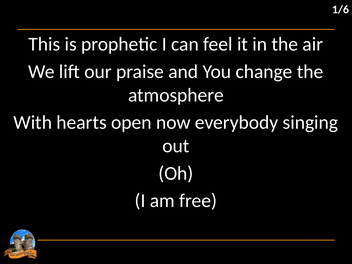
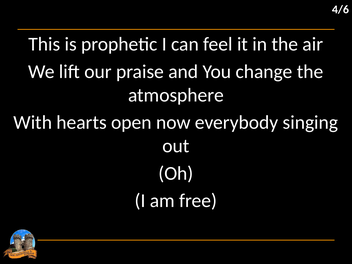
1/6: 1/6 -> 4/6 (340, 10)
